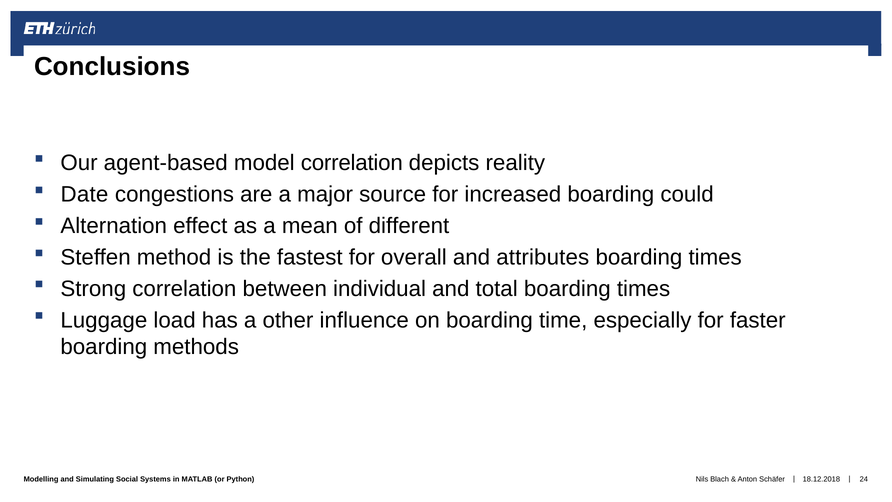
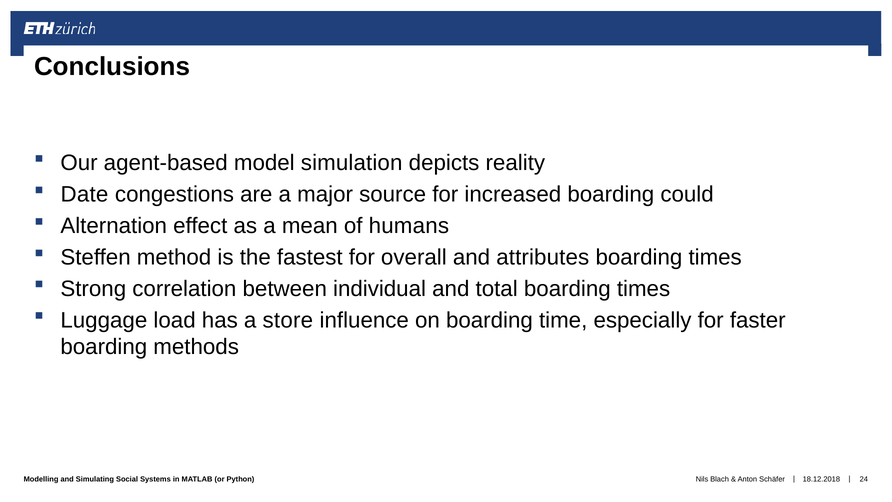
model correlation: correlation -> simulation (352, 163)
different: different -> humans (409, 226)
other: other -> store (288, 320)
